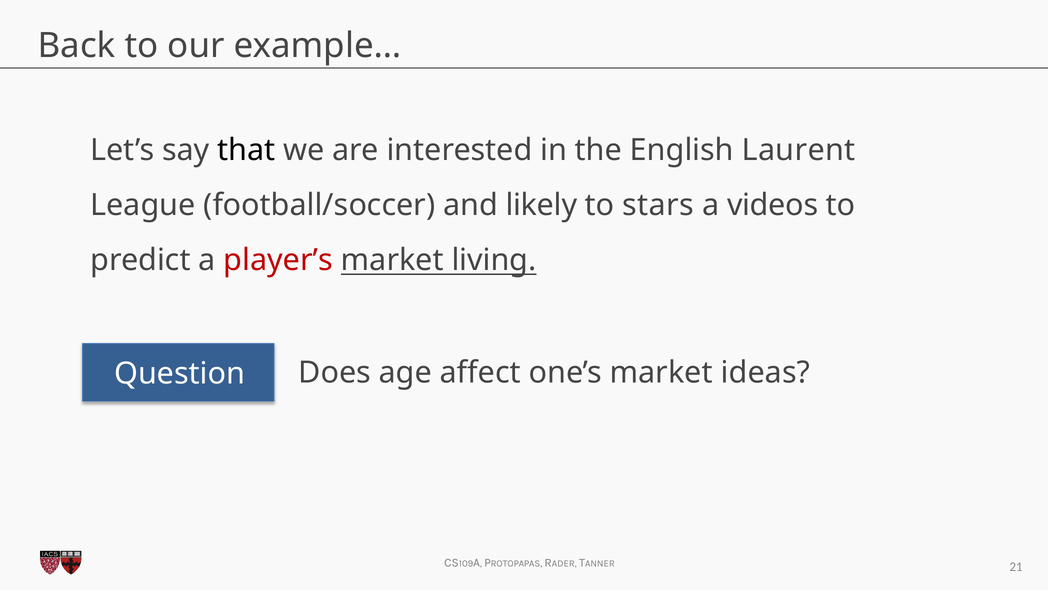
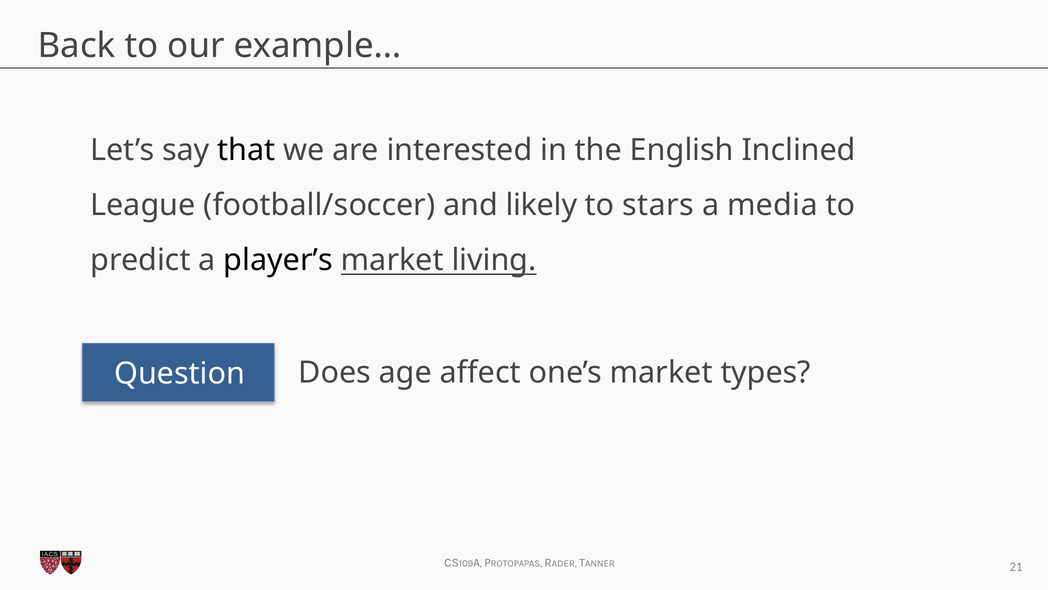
Laurent: Laurent -> Inclined (799, 150)
videos: videos -> media (772, 205)
player’s colour: red -> black (278, 260)
ideas: ideas -> types (766, 372)
